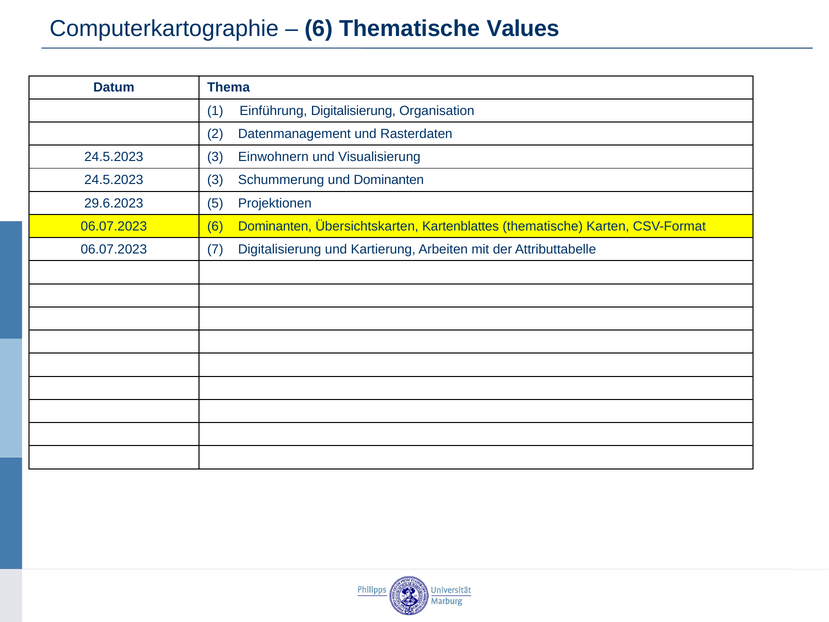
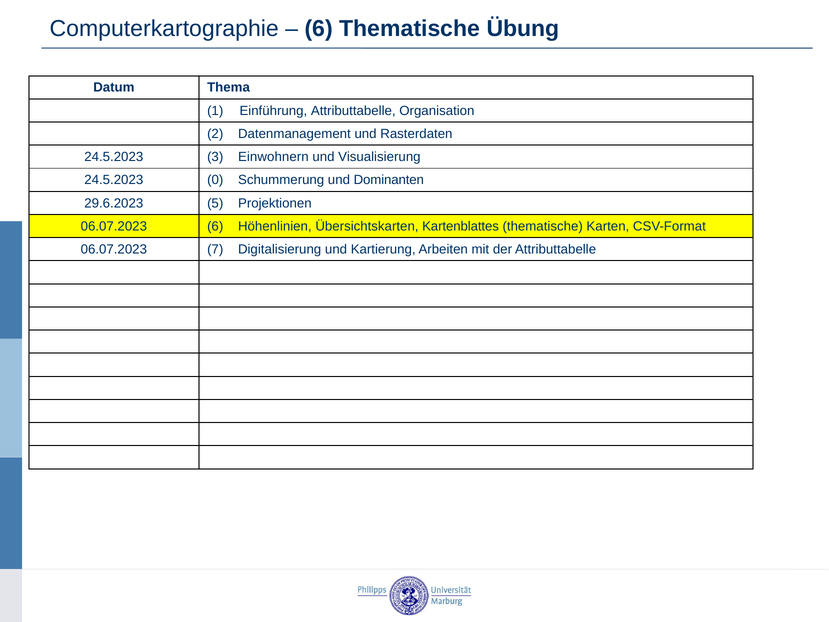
Values: Values -> Übung (523, 28)
Einführung Digitalisierung: Digitalisierung -> Attributtabelle (353, 111)
3: 3 -> 0 (215, 180)
6 Dominanten: Dominanten -> Höhenlinien (275, 226)
